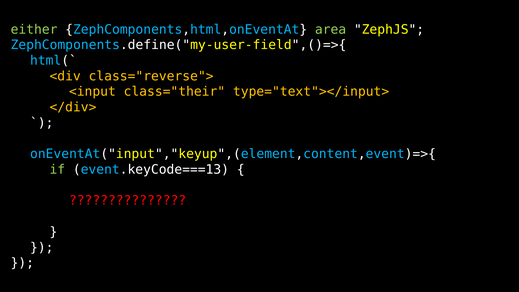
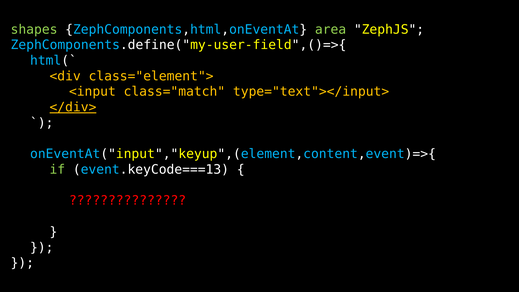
either: either -> shapes (34, 29)
class="reverse">: class="reverse"> -> class="element"> (151, 76)
class="their: class="their -> class="match (174, 92)
</div> underline: none -> present (73, 107)
